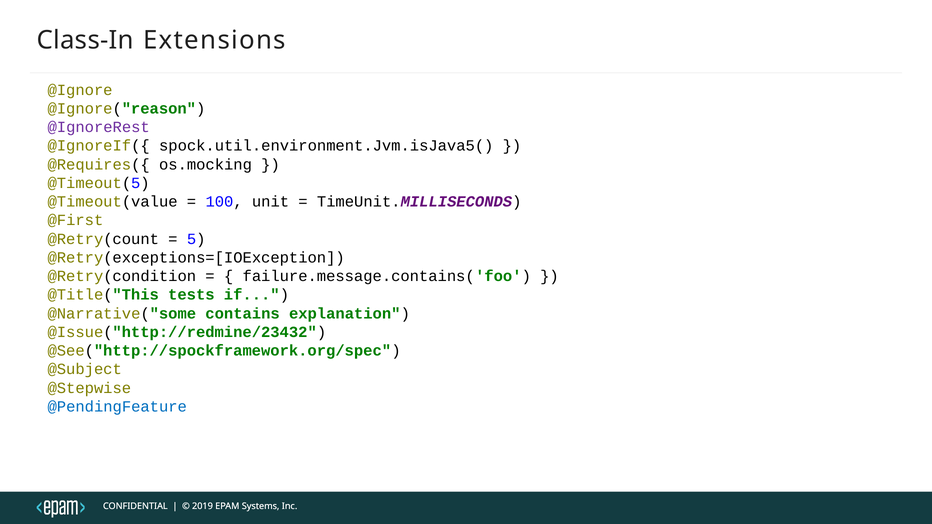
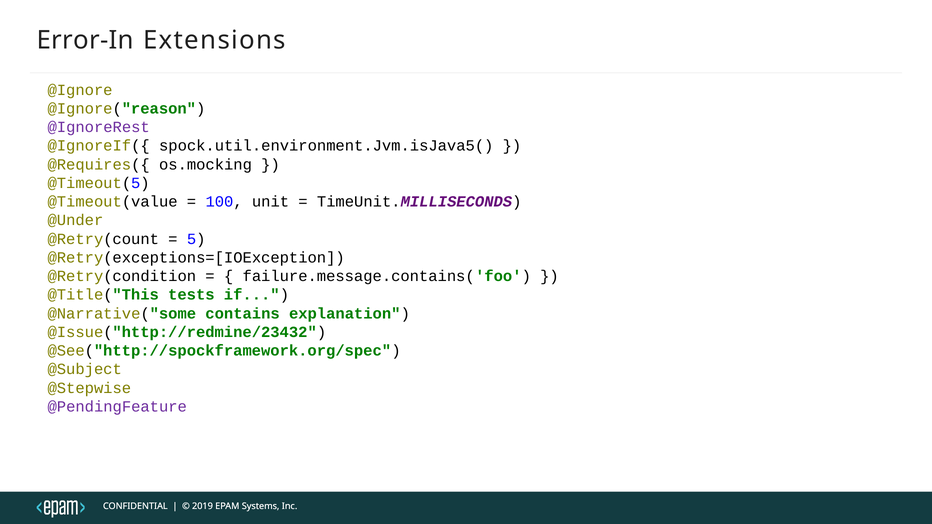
Class-In: Class-In -> Error-In (85, 40)
@First: @First -> @Under (75, 220)
@PendingFeature colour: blue -> purple (117, 407)
